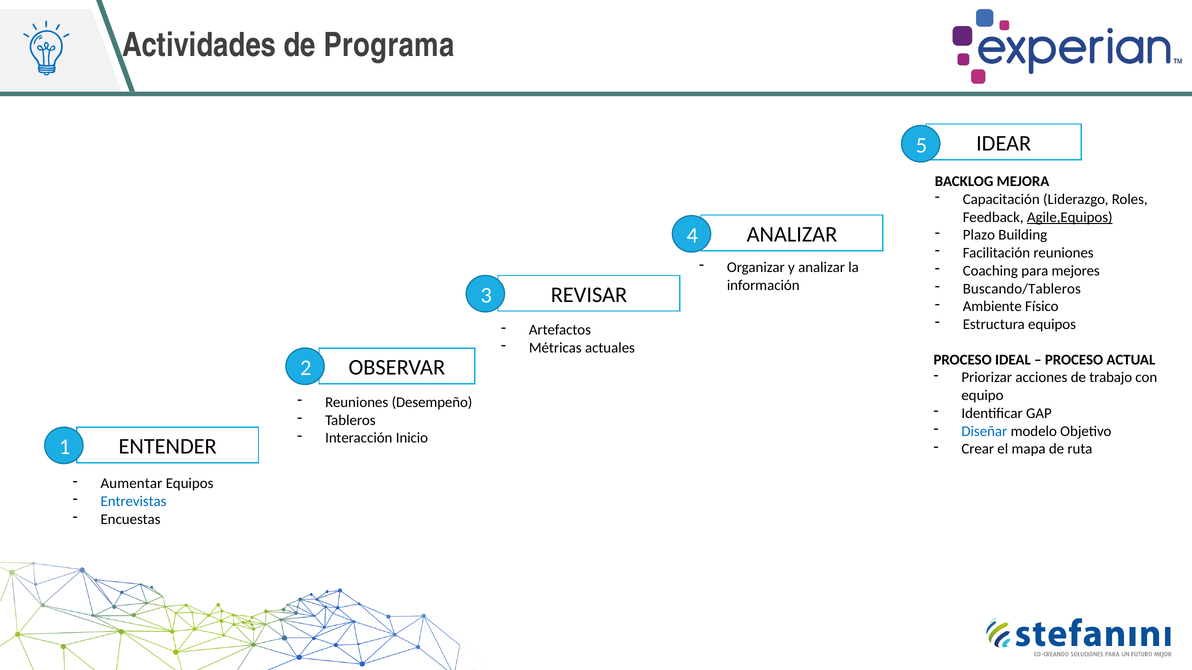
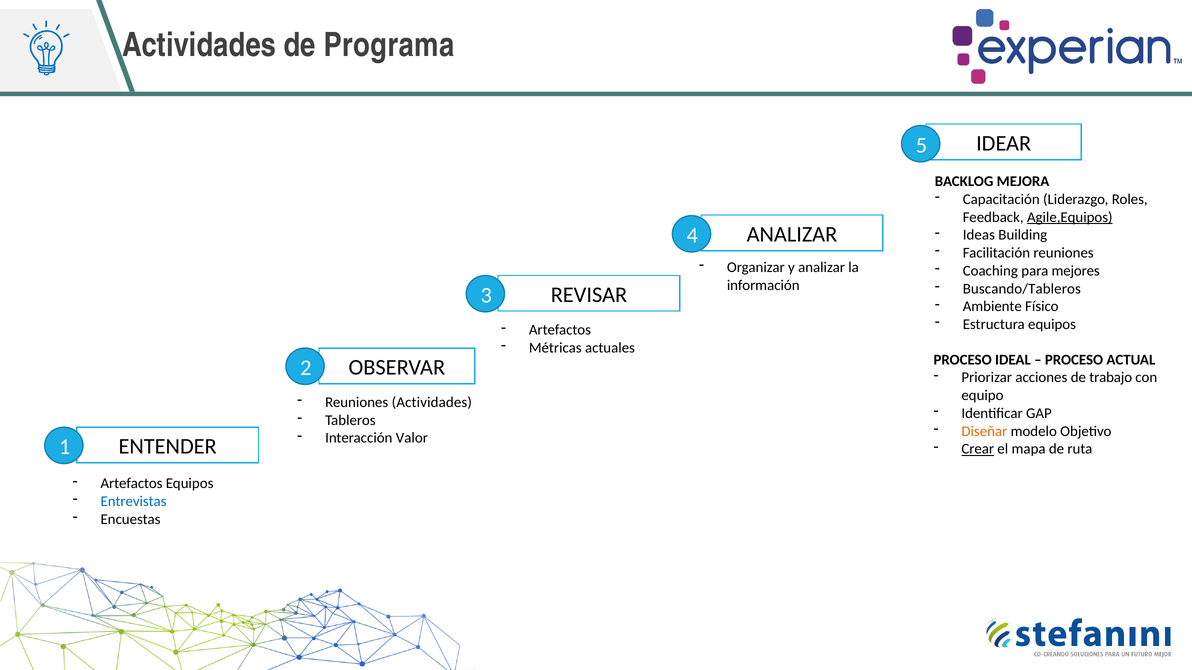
Plazo: Plazo -> Ideas (979, 235)
Reuniones Desempeño: Desempeño -> Actividades (432, 403)
Diseñar colour: blue -> orange (984, 431)
Inicio: Inicio -> Valor (412, 438)
Crear underline: none -> present (978, 449)
Aumentar: Aumentar -> Artefactos (132, 484)
